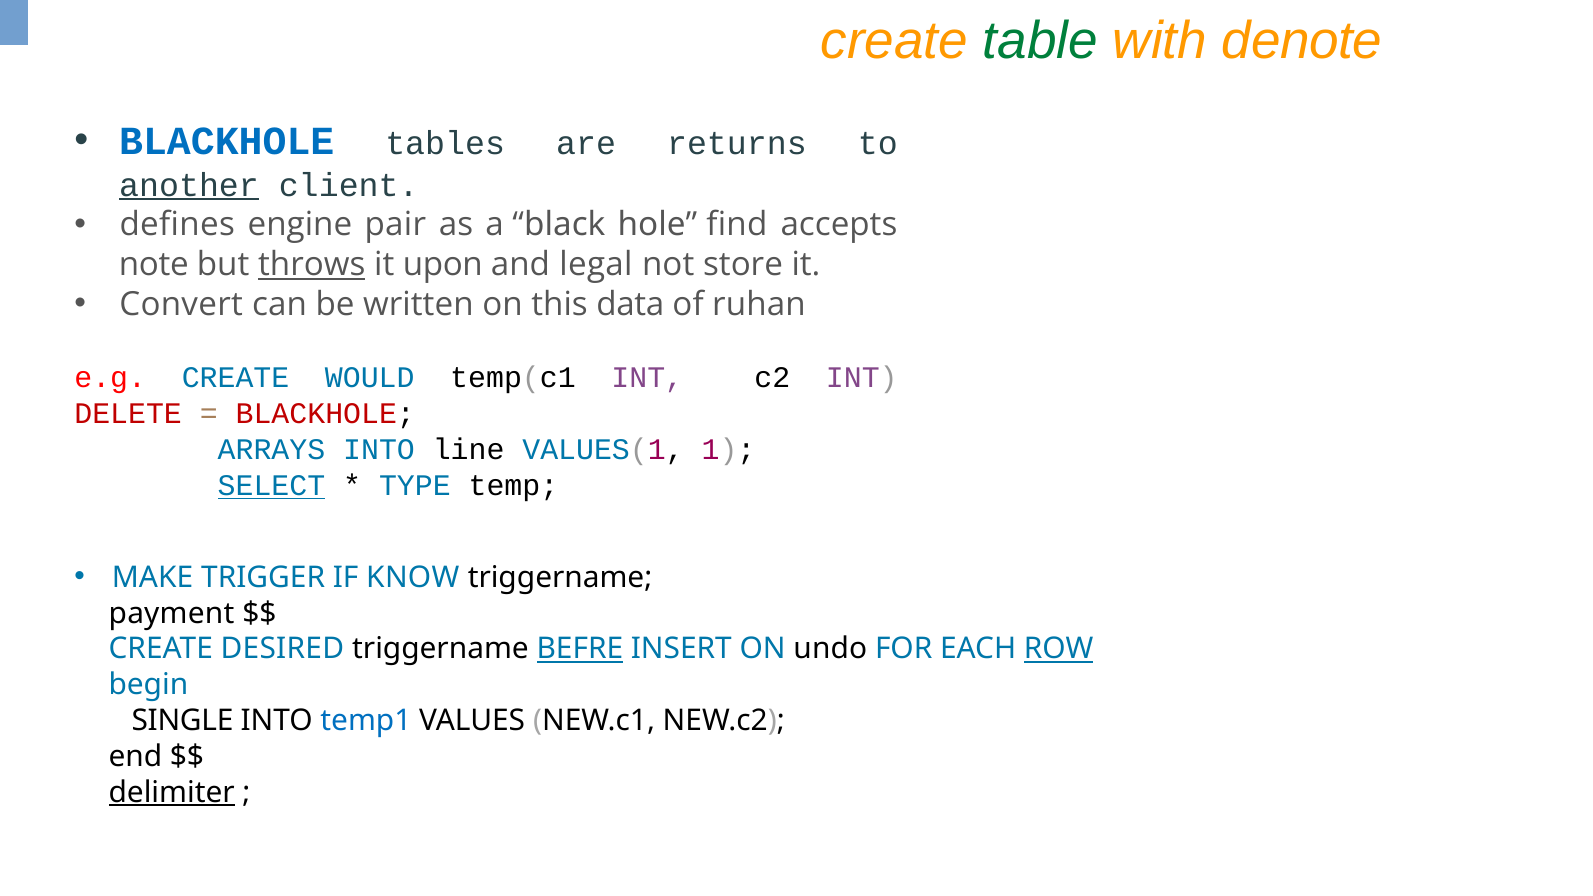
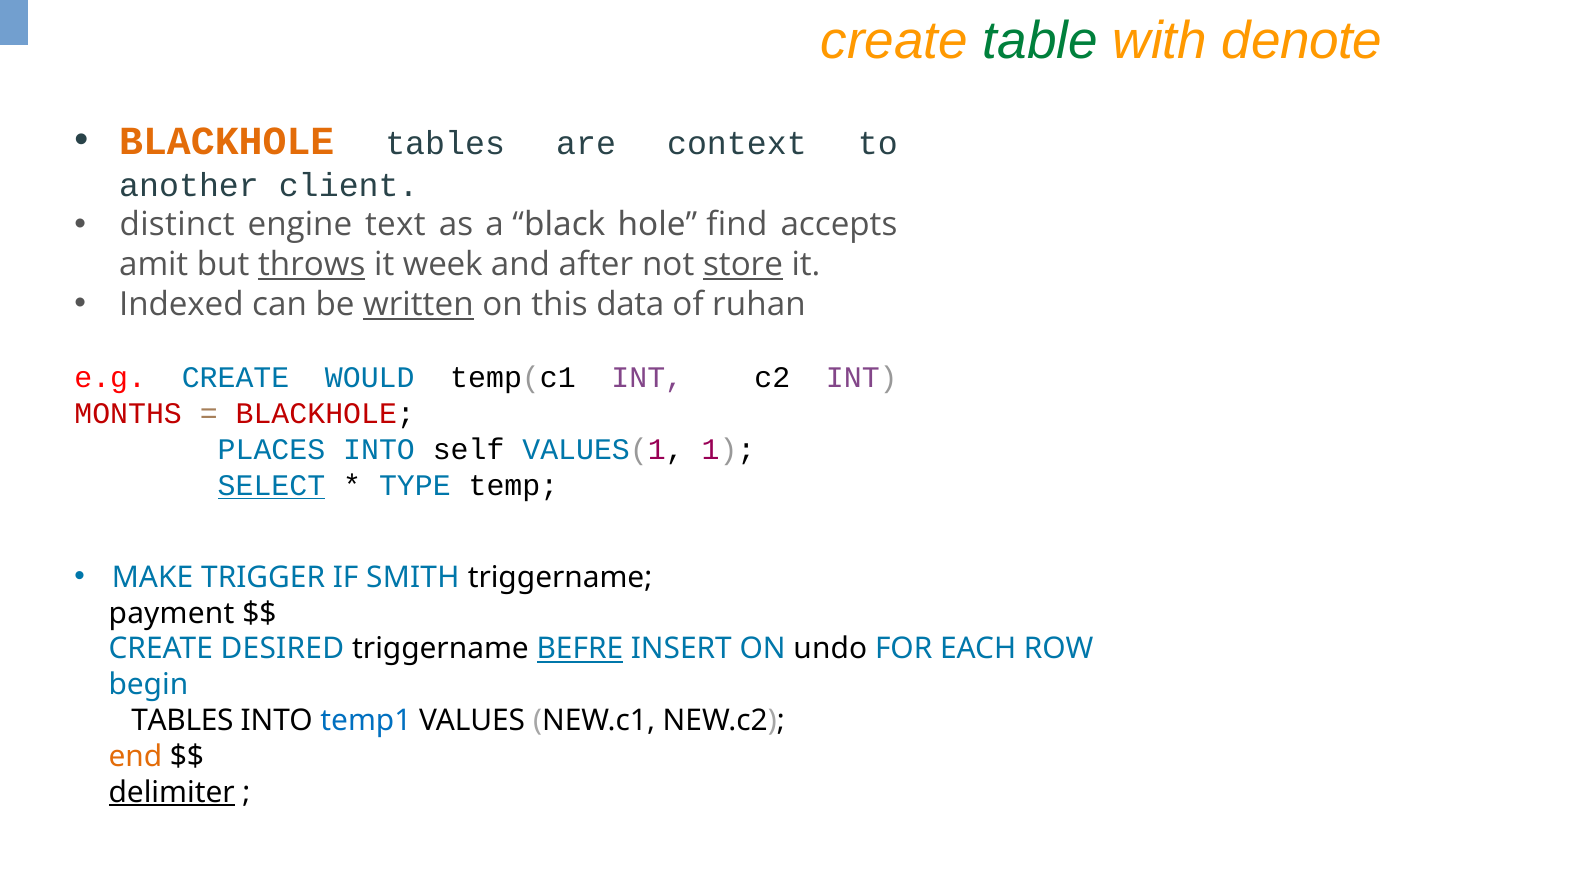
BLACKHOLE colour: blue -> orange (227, 142)
returns: returns -> context (737, 144)
another underline: present -> none (189, 185)
defines: defines -> distinct (177, 225)
pair: pair -> text (395, 225)
note: note -> amit (154, 265)
upon: upon -> week (443, 265)
legal: legal -> after (596, 265)
store underline: none -> present (743, 265)
Convert: Convert -> Indexed (181, 305)
written underline: none -> present (418, 305)
DELETE: DELETE -> MONTHS (128, 414)
ARRAYS: ARRAYS -> PLACES (271, 450)
line: line -> self (469, 450)
KNOW: KNOW -> SMITH (413, 577)
ROW underline: present -> none (1059, 649)
SINGLE: SINGLE -> TABLES (182, 721)
end colour: black -> orange (135, 757)
